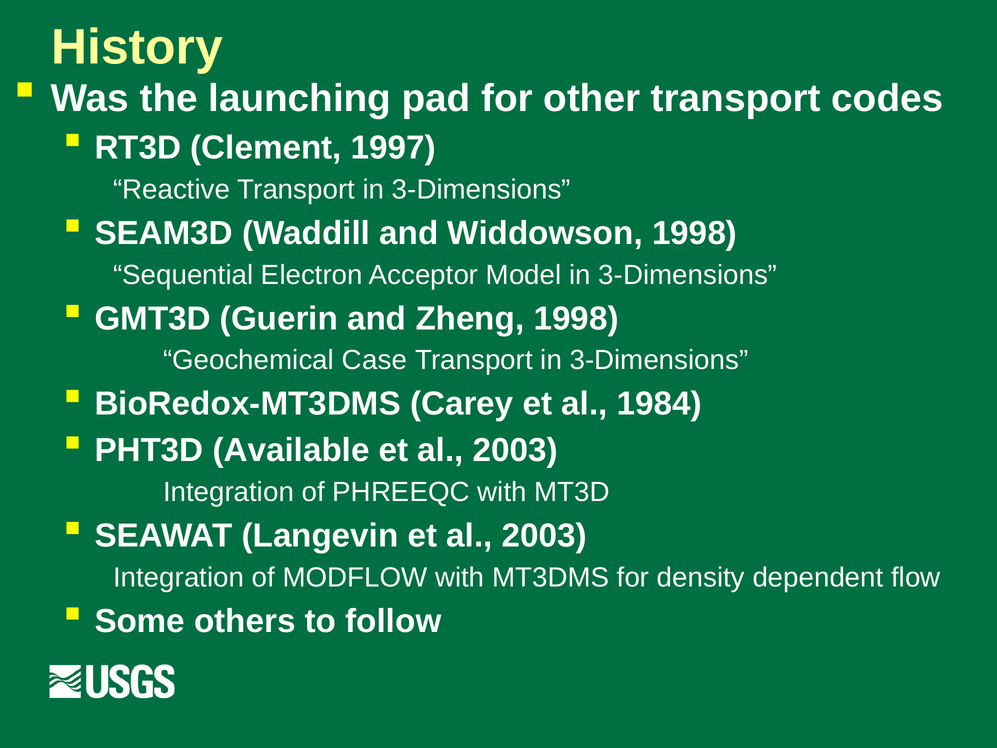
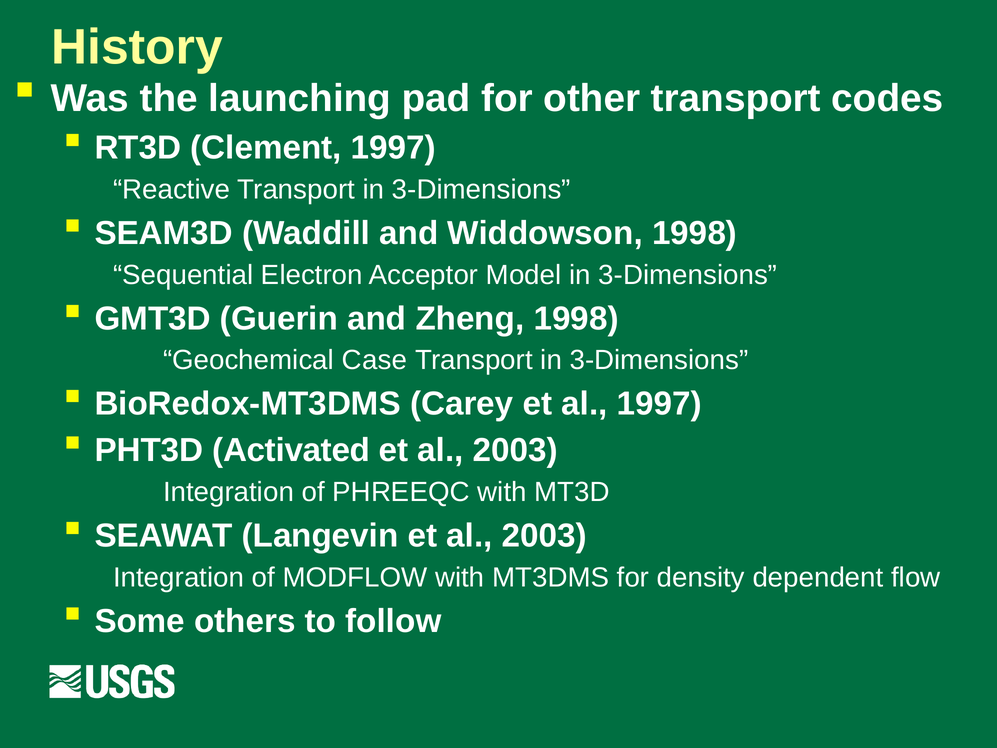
al 1984: 1984 -> 1997 (659, 404)
Available: Available -> Activated (291, 450)
